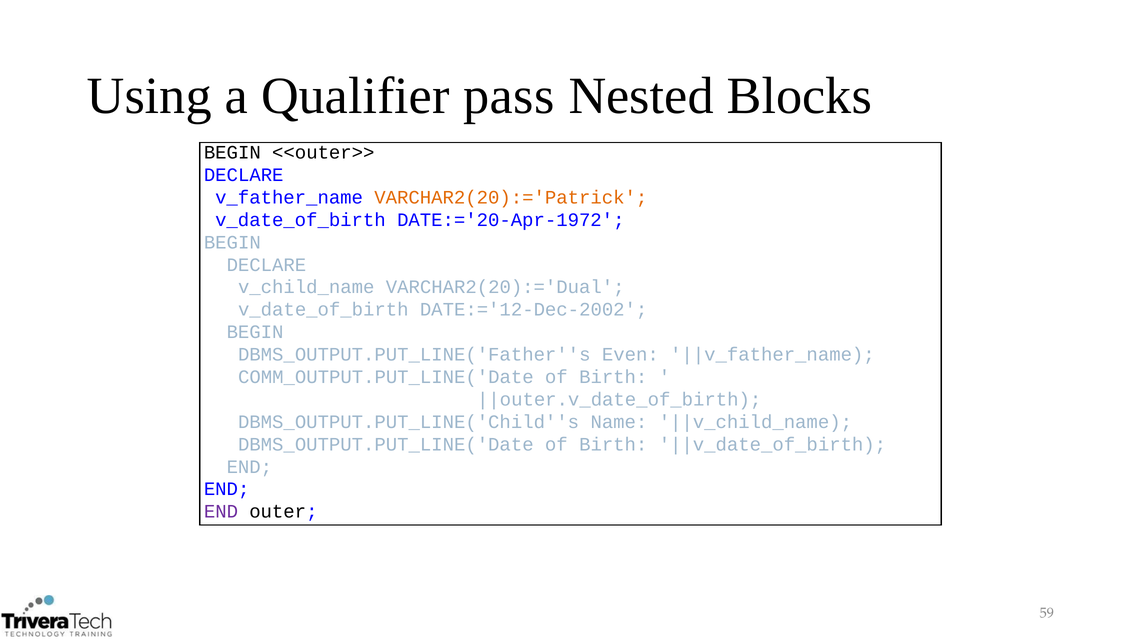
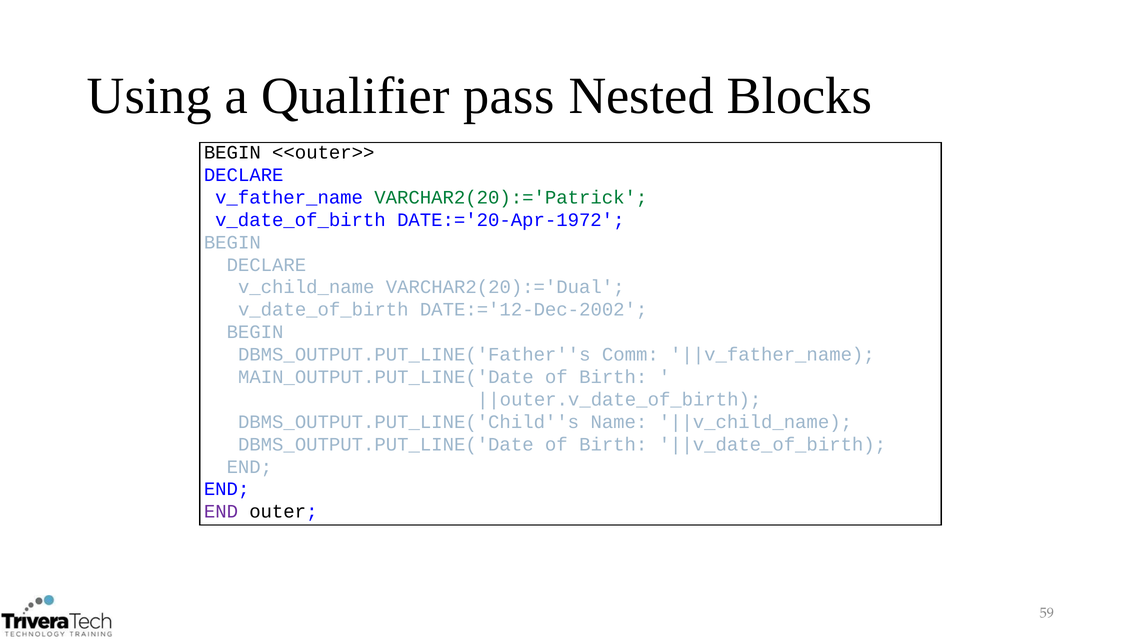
VARCHAR2(20):='Patrick colour: orange -> green (511, 197)
Even: Even -> Comm (630, 354)
COMM_OUTPUT.PUT_LINE('Date: COMM_OUTPUT.PUT_LINE('Date -> MAIN_OUTPUT.PUT_LINE('Date (386, 377)
